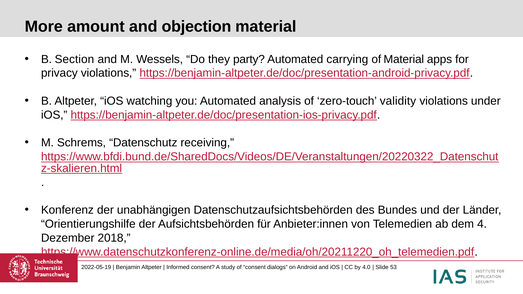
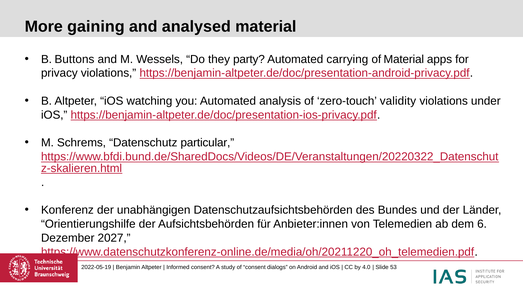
amount: amount -> gaining (96, 27)
objection: objection -> analysed (196, 27)
Section: Section -> Buttons (74, 59)
receiving: receiving -> particular (207, 143)
4: 4 -> 6 (482, 224)
2018: 2018 -> 2027 (114, 238)
